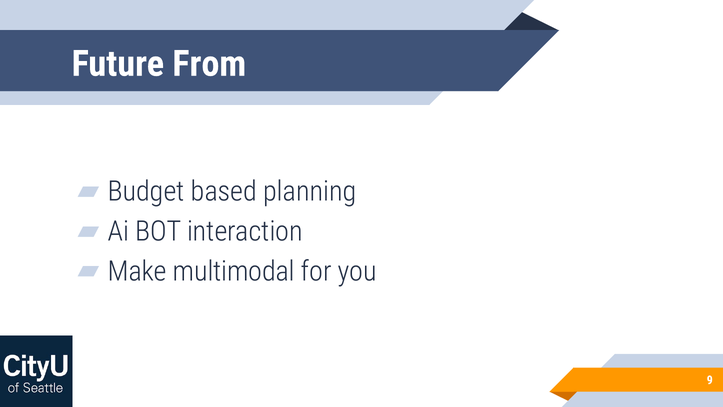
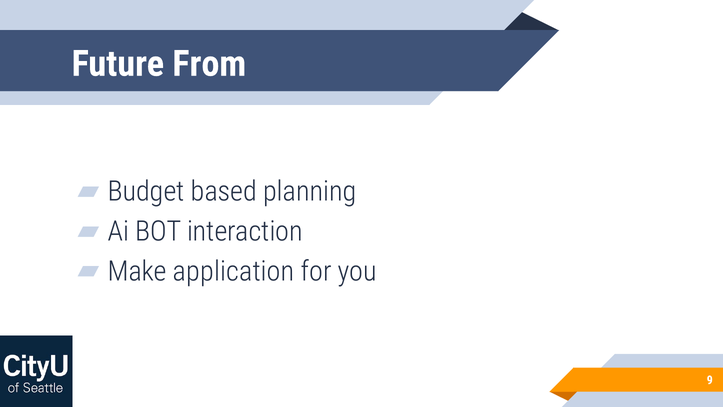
multimodal: multimodal -> application (234, 271)
